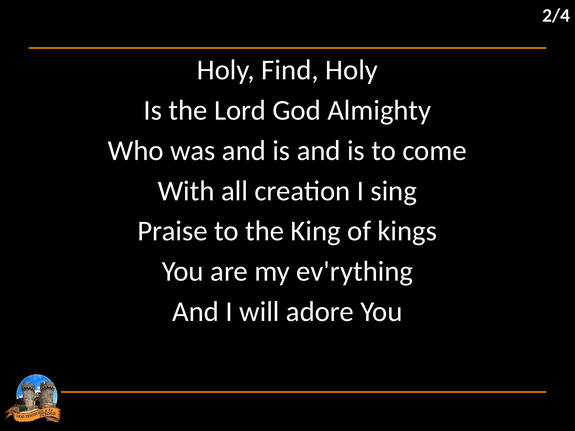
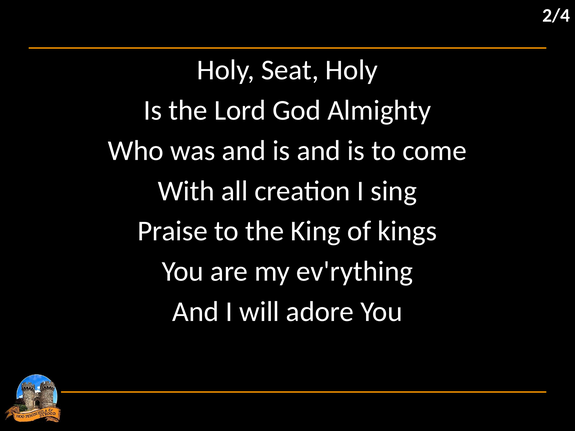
Find: Find -> Seat (290, 70)
